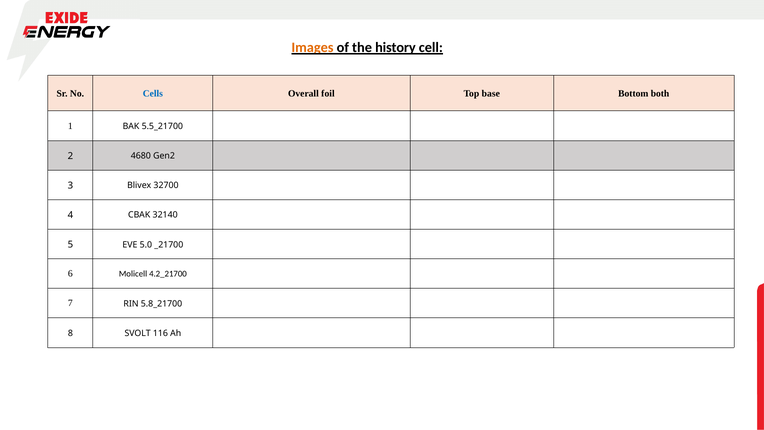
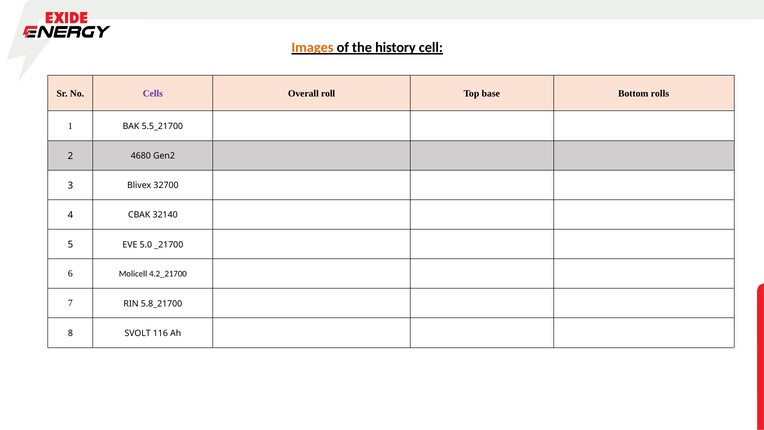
Cells colour: blue -> purple (153, 93)
foil: foil -> roll (328, 93)
both: both -> rolls (660, 93)
